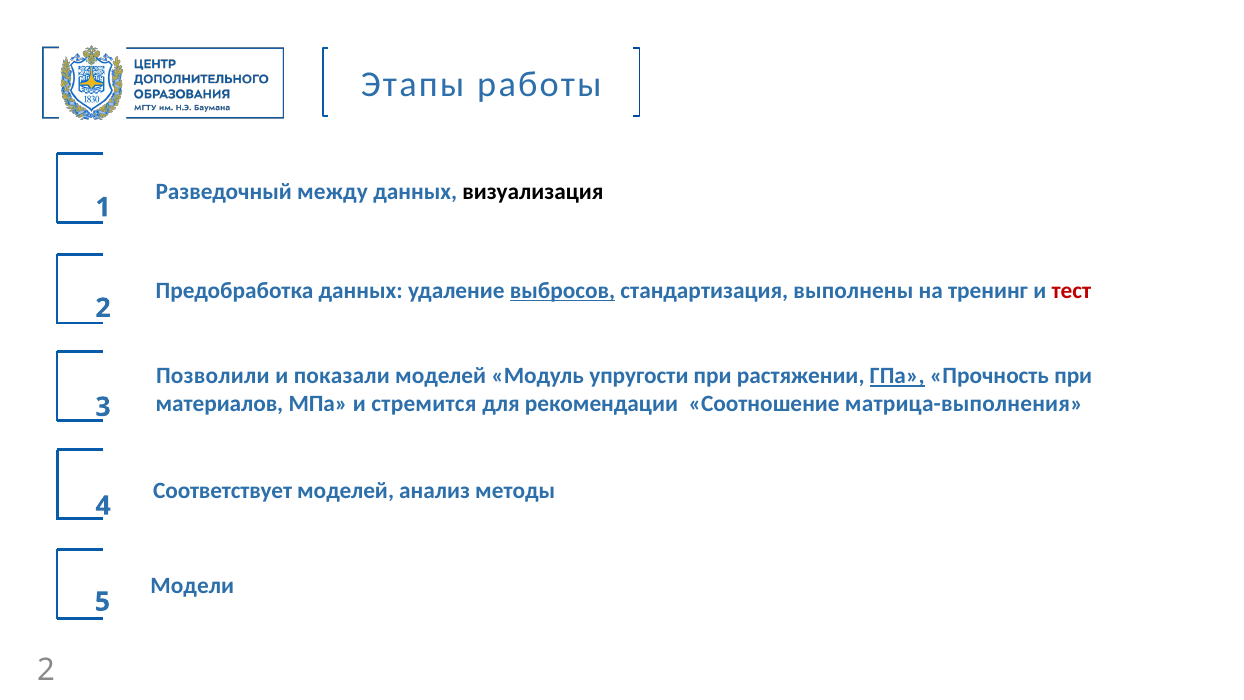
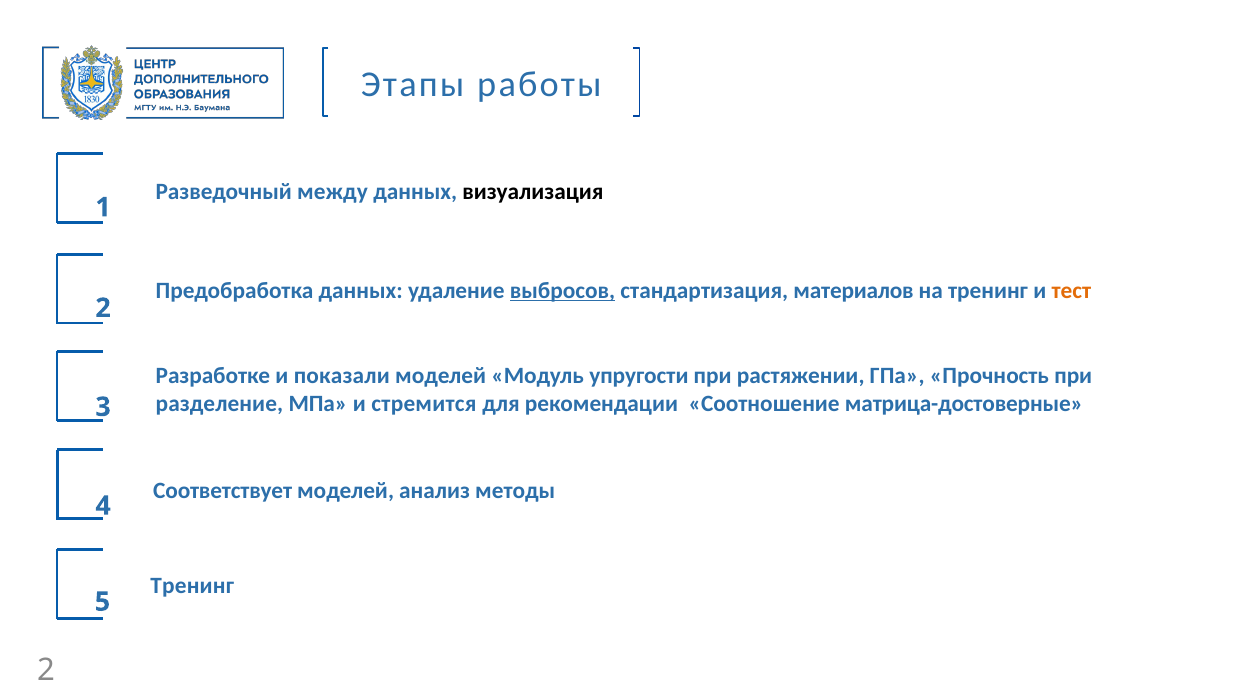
выполнены: выполнены -> материалов (854, 291)
тест colour: red -> orange (1071, 291)
Позволили: Позволили -> Разработке (213, 376)
ГПа underline: present -> none (897, 376)
материалов: материалов -> разделение (219, 404)
матрица-выполнения: матрица-выполнения -> матрица-достоверные (964, 404)
Модели: Модели -> Тренинг (192, 585)
